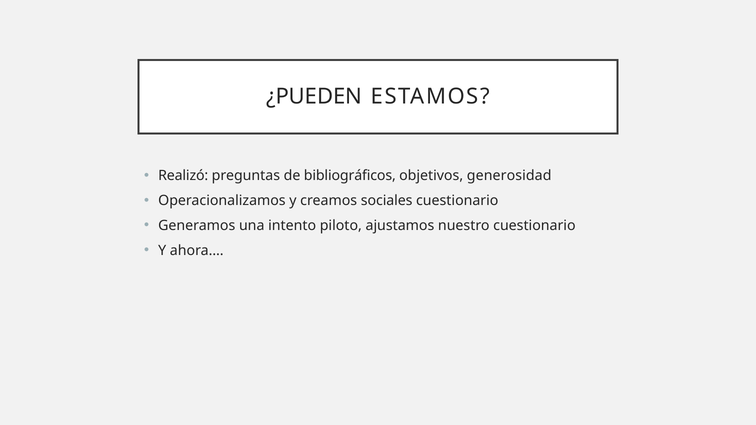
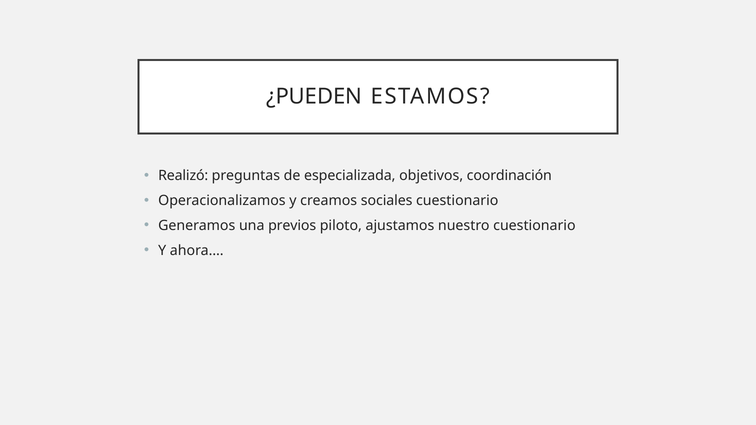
bibliográficos: bibliográficos -> especializada (350, 176)
generosidad: generosidad -> coordinación (509, 176)
intento: intento -> previos (292, 226)
